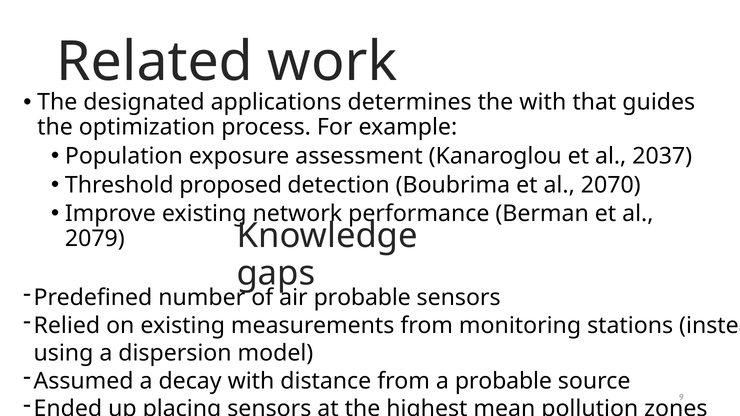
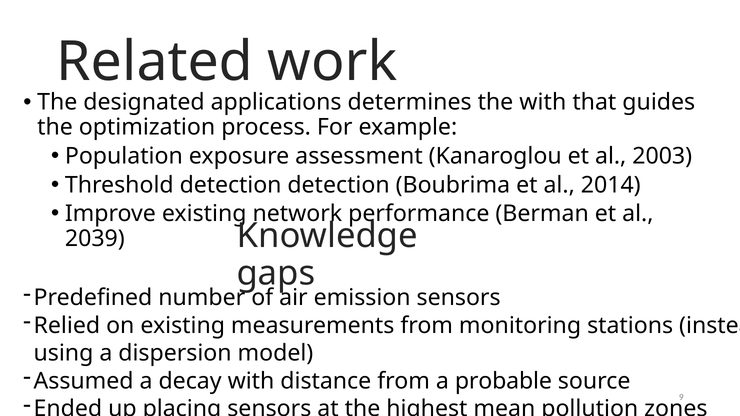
2037: 2037 -> 2003 (662, 156)
Threshold proposed: proposed -> detection (231, 185)
2070: 2070 -> 2014 (611, 185)
2079: 2079 -> 2039 (95, 239)
air probable: probable -> emission (362, 298)
